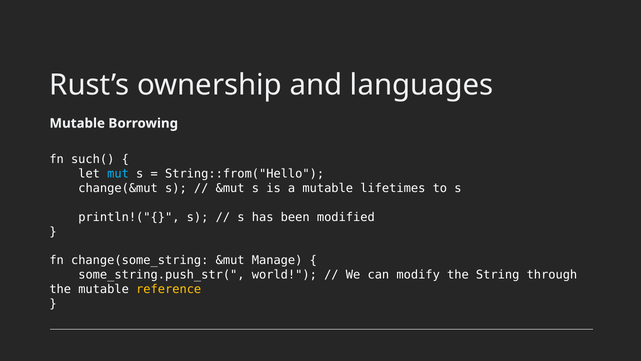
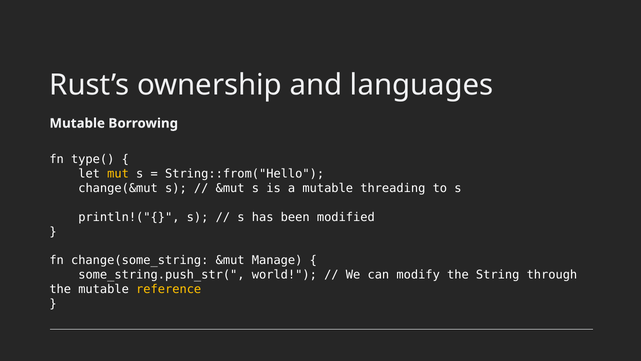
such(: such( -> type( (93, 159)
mut colour: light blue -> yellow (118, 174)
lifetimes: lifetimes -> threading (393, 188)
